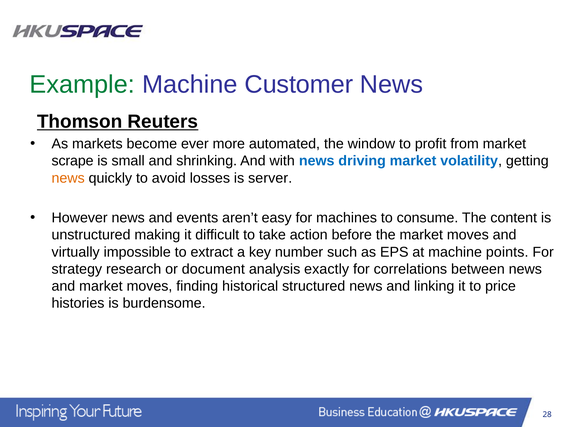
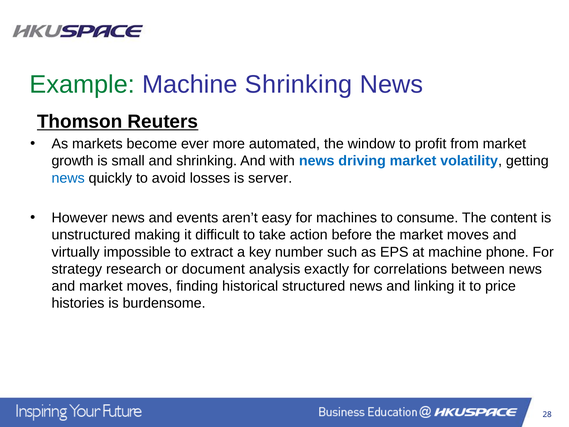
Machine Customer: Customer -> Shrinking (299, 85)
scrape: scrape -> growth (73, 161)
news colour: orange -> blue (68, 178)
points: points -> phone (507, 252)
